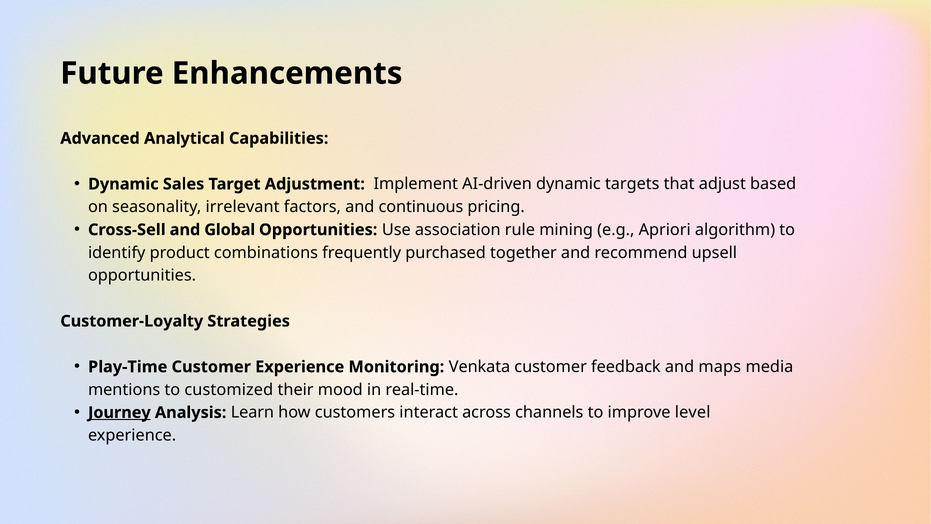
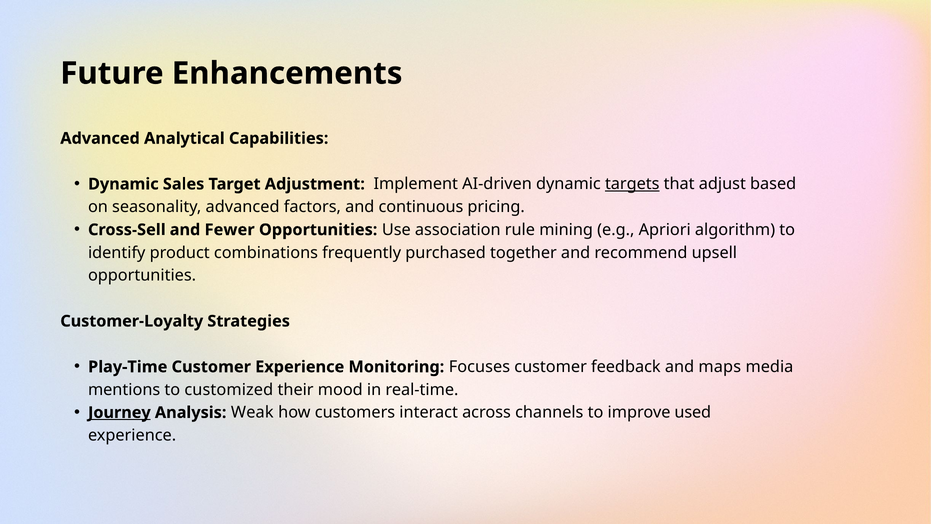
targets underline: none -> present (632, 184)
seasonality irrelevant: irrelevant -> advanced (243, 207)
Global: Global -> Fewer (230, 230)
Venkata: Venkata -> Focuses (479, 367)
Learn: Learn -> Weak (252, 412)
level: level -> used (693, 412)
